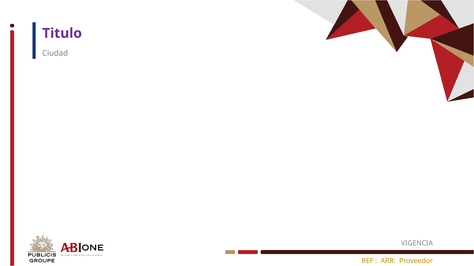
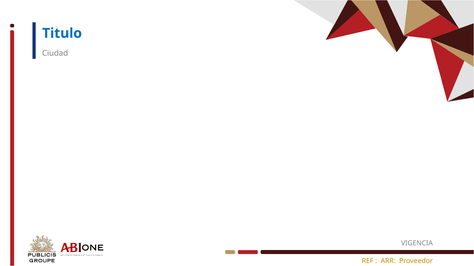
Titulo colour: purple -> blue (62, 33)
